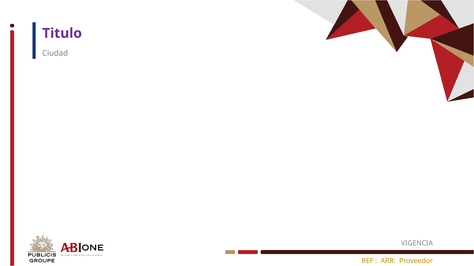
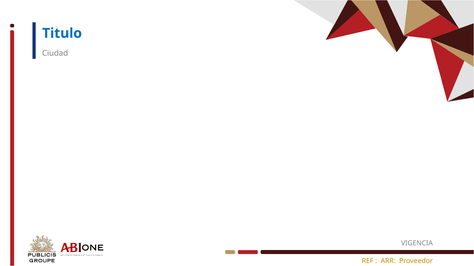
Titulo colour: purple -> blue (62, 33)
